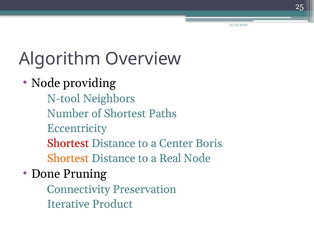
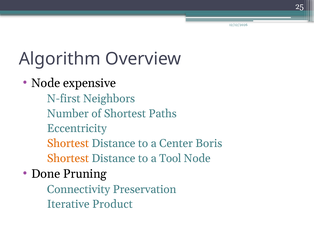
providing: providing -> expensive (90, 83)
N-tool: N-tool -> N-first (64, 98)
Shortest colour: red -> orange (68, 143)
Real: Real -> Tool (170, 158)
